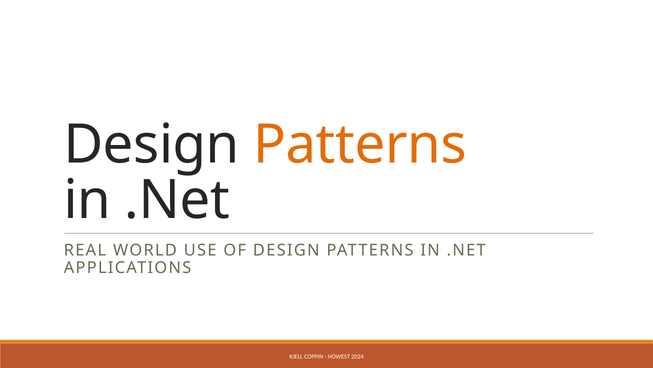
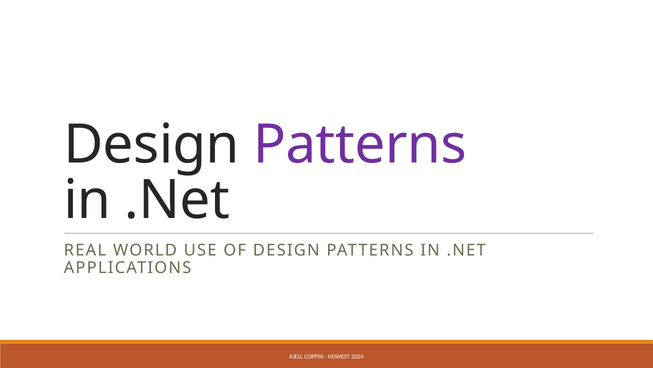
Patterns colour: orange -> purple (360, 145)
